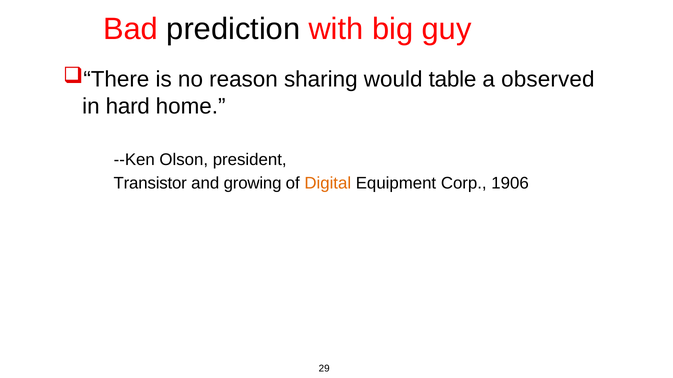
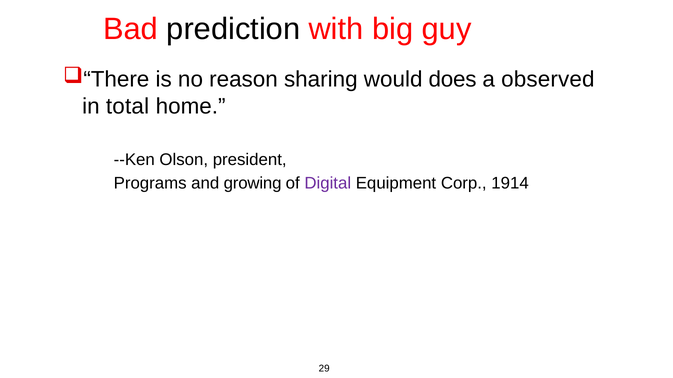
table: table -> does (453, 80)
hard: hard -> total (128, 107)
Transistor: Transistor -> Programs (150, 184)
Digital colour: orange -> purple (328, 184)
1906: 1906 -> 1914 (510, 184)
